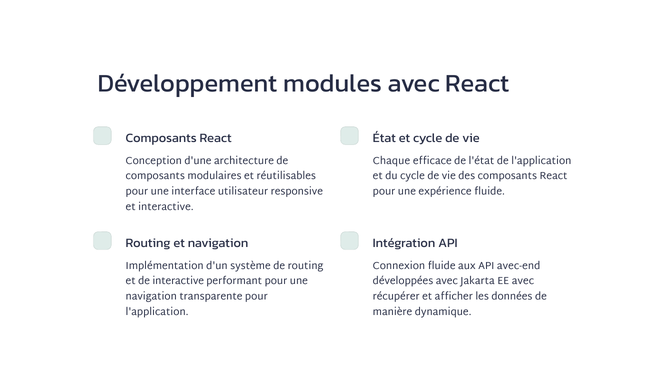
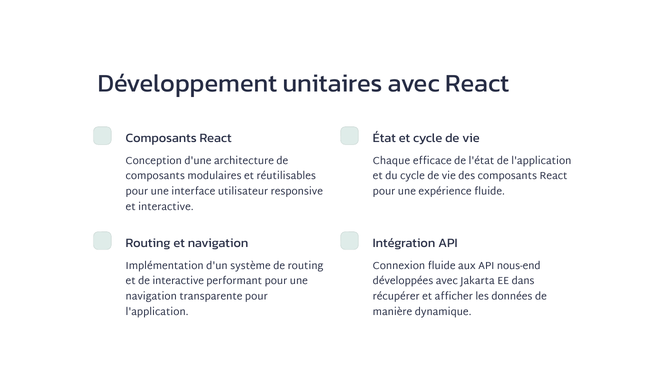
modules: modules -> unitaires (333, 83)
avec-end: avec-end -> nous-end (519, 265)
EE avec: avec -> dans (523, 281)
